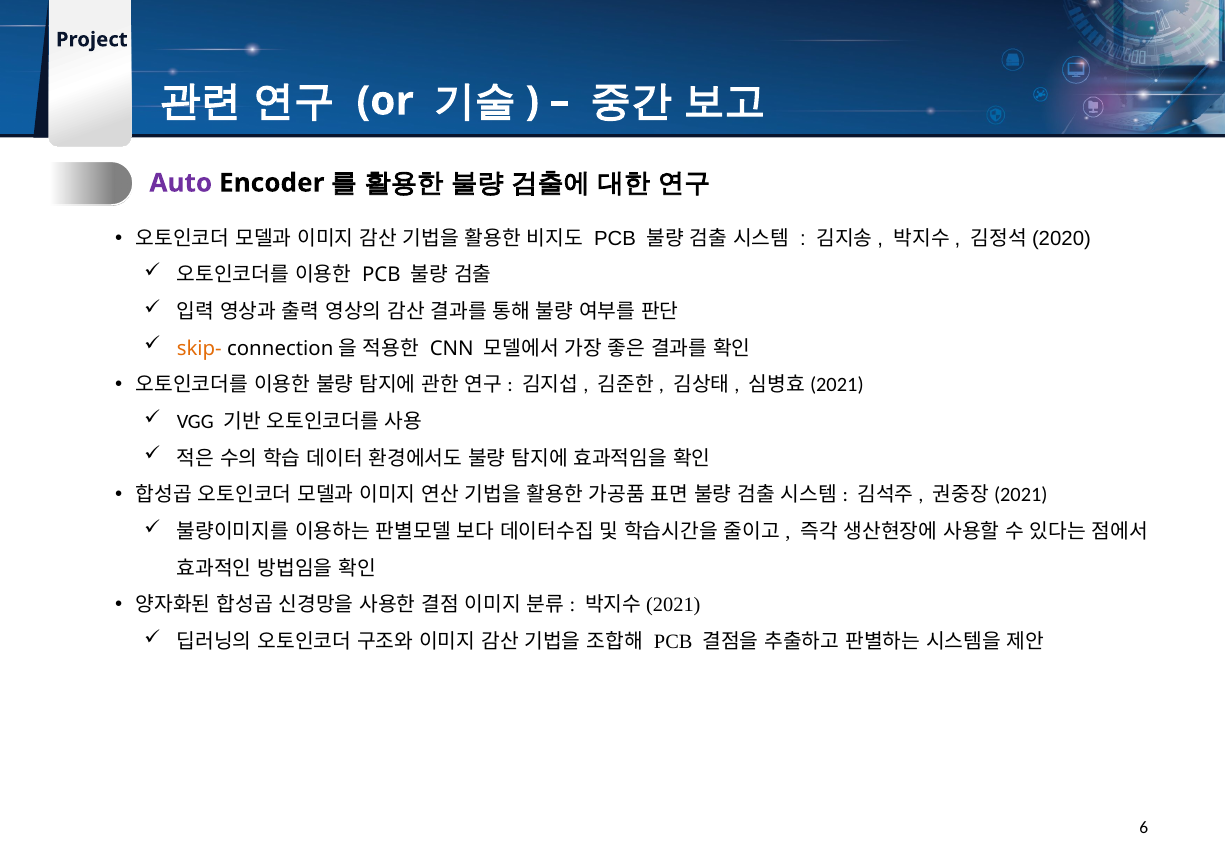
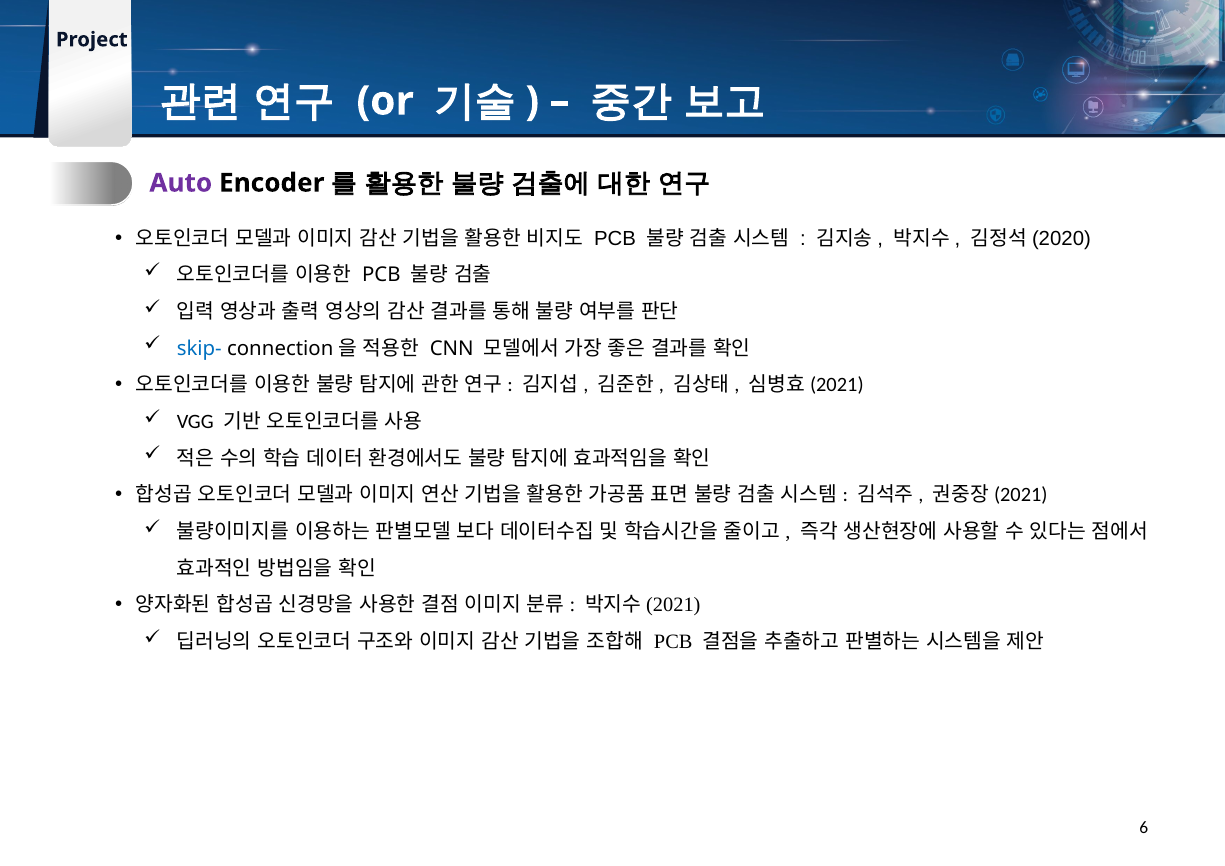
skip- colour: orange -> blue (199, 348)
